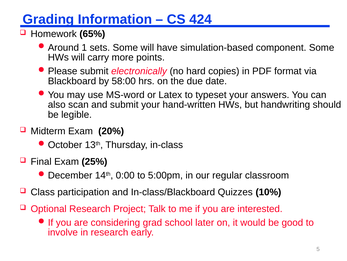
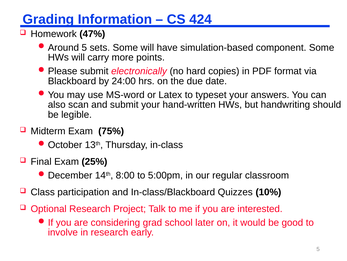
65%: 65% -> 47% (92, 34)
Around 1: 1 -> 5 (84, 48)
58:00: 58:00 -> 24:00 (124, 81)
20%: 20% -> 75% (111, 131)
0:00: 0:00 -> 8:00 (125, 175)
